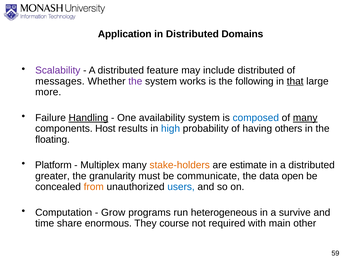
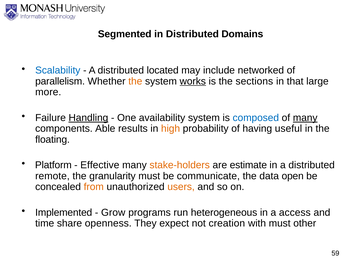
Application: Application -> Segmented (125, 34)
Scalability colour: purple -> blue (58, 70)
feature: feature -> located (163, 70)
include distributed: distributed -> networked (261, 70)
messages: messages -> parallelism (60, 81)
the colour: purple -> orange (135, 81)
works underline: none -> present (193, 81)
following: following -> sections (254, 81)
that underline: present -> none (295, 81)
Host: Host -> Able (105, 128)
high colour: blue -> orange (171, 128)
others: others -> useful (288, 128)
Multiplex: Multiplex -> Effective (100, 165)
greater: greater -> remote (52, 176)
users colour: blue -> orange (181, 187)
Computation: Computation -> Implemented (64, 212)
survive: survive -> access (295, 212)
enormous: enormous -> openness (108, 223)
course: course -> expect (174, 223)
required: required -> creation (227, 223)
with main: main -> must (280, 223)
